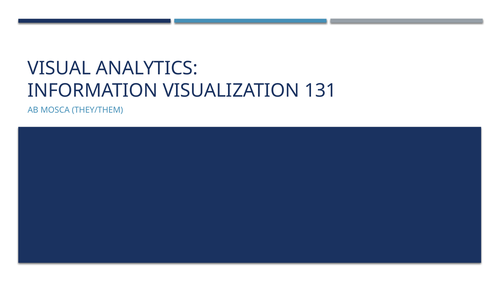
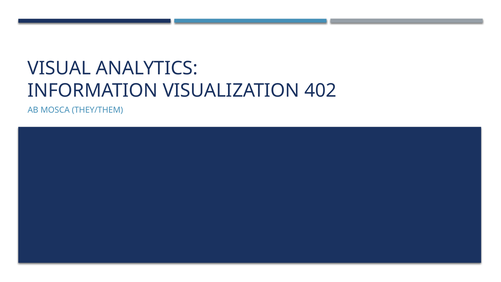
131: 131 -> 402 (321, 91)
